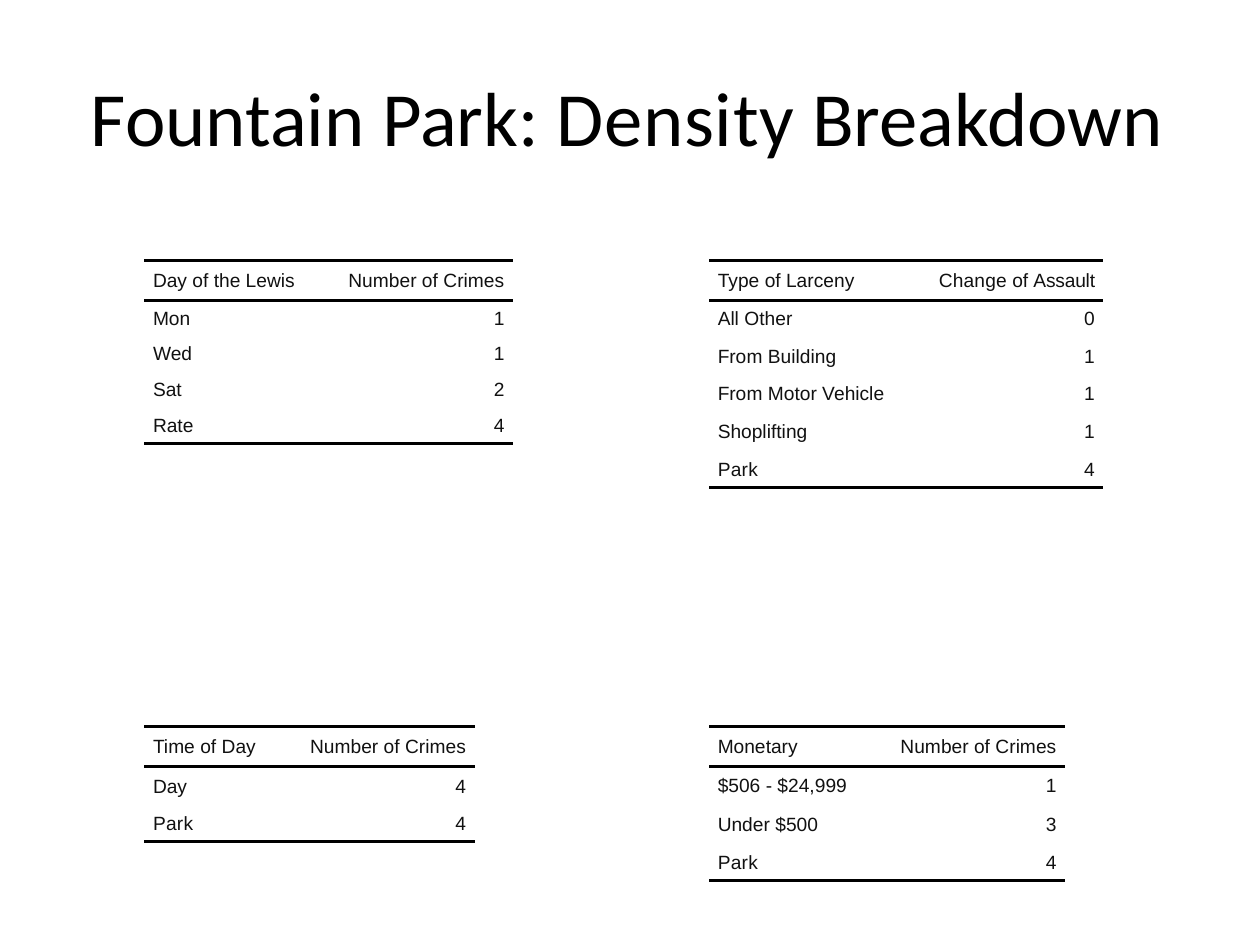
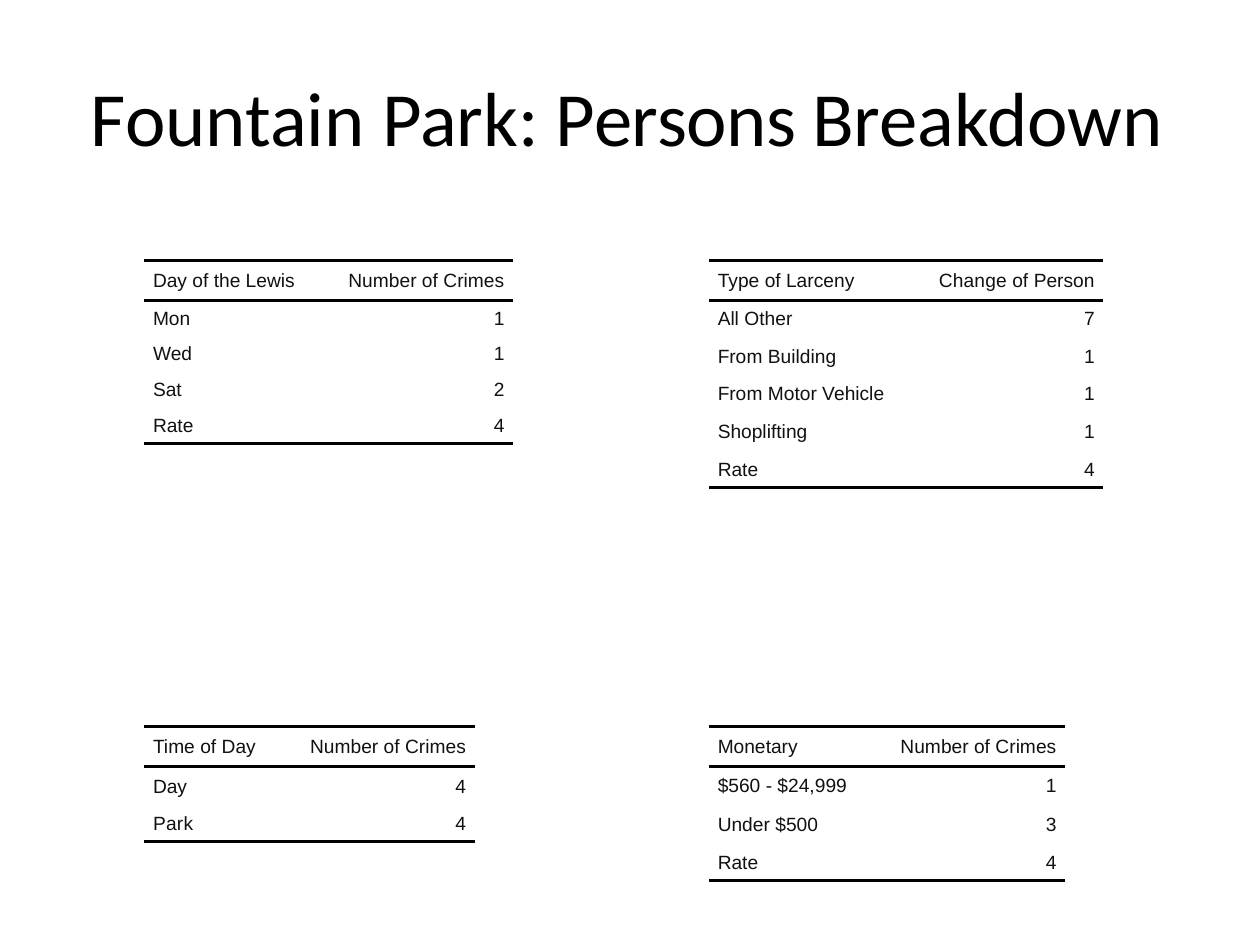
Density: Density -> Persons (676, 121)
Assault: Assault -> Person (1064, 281)
0: 0 -> 7 (1089, 319)
Park: Park -> Rate (738, 470)
$506: $506 -> $560 (739, 787)
Park: Park -> Rate (738, 863)
